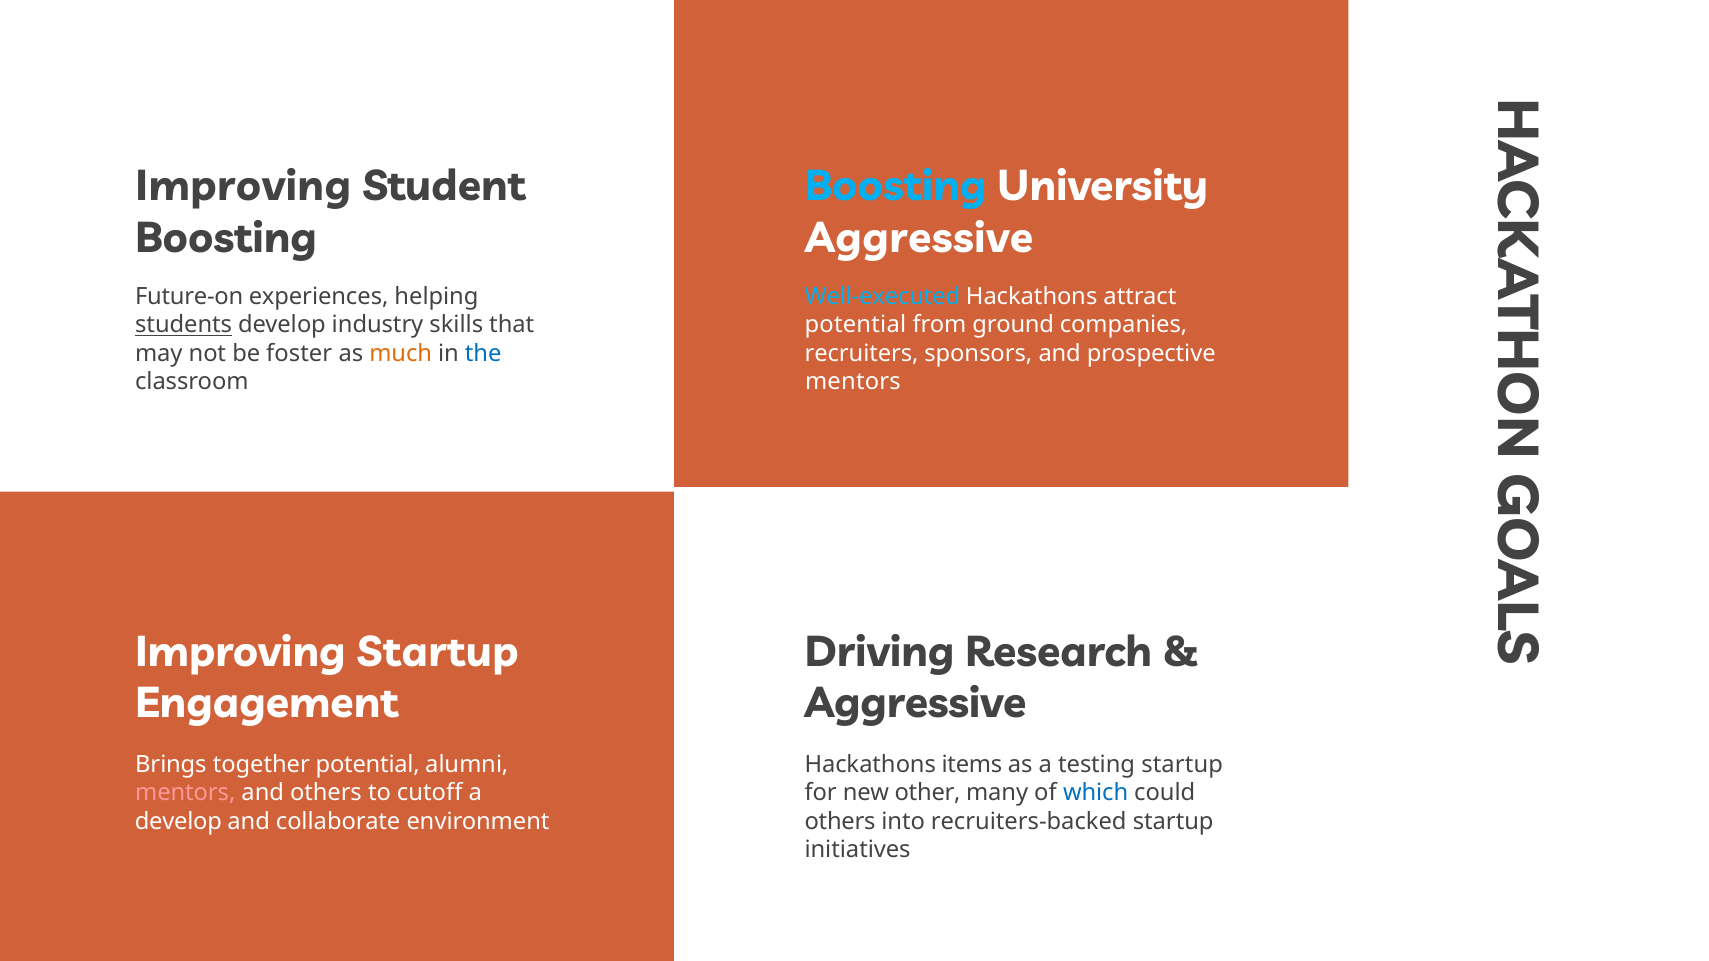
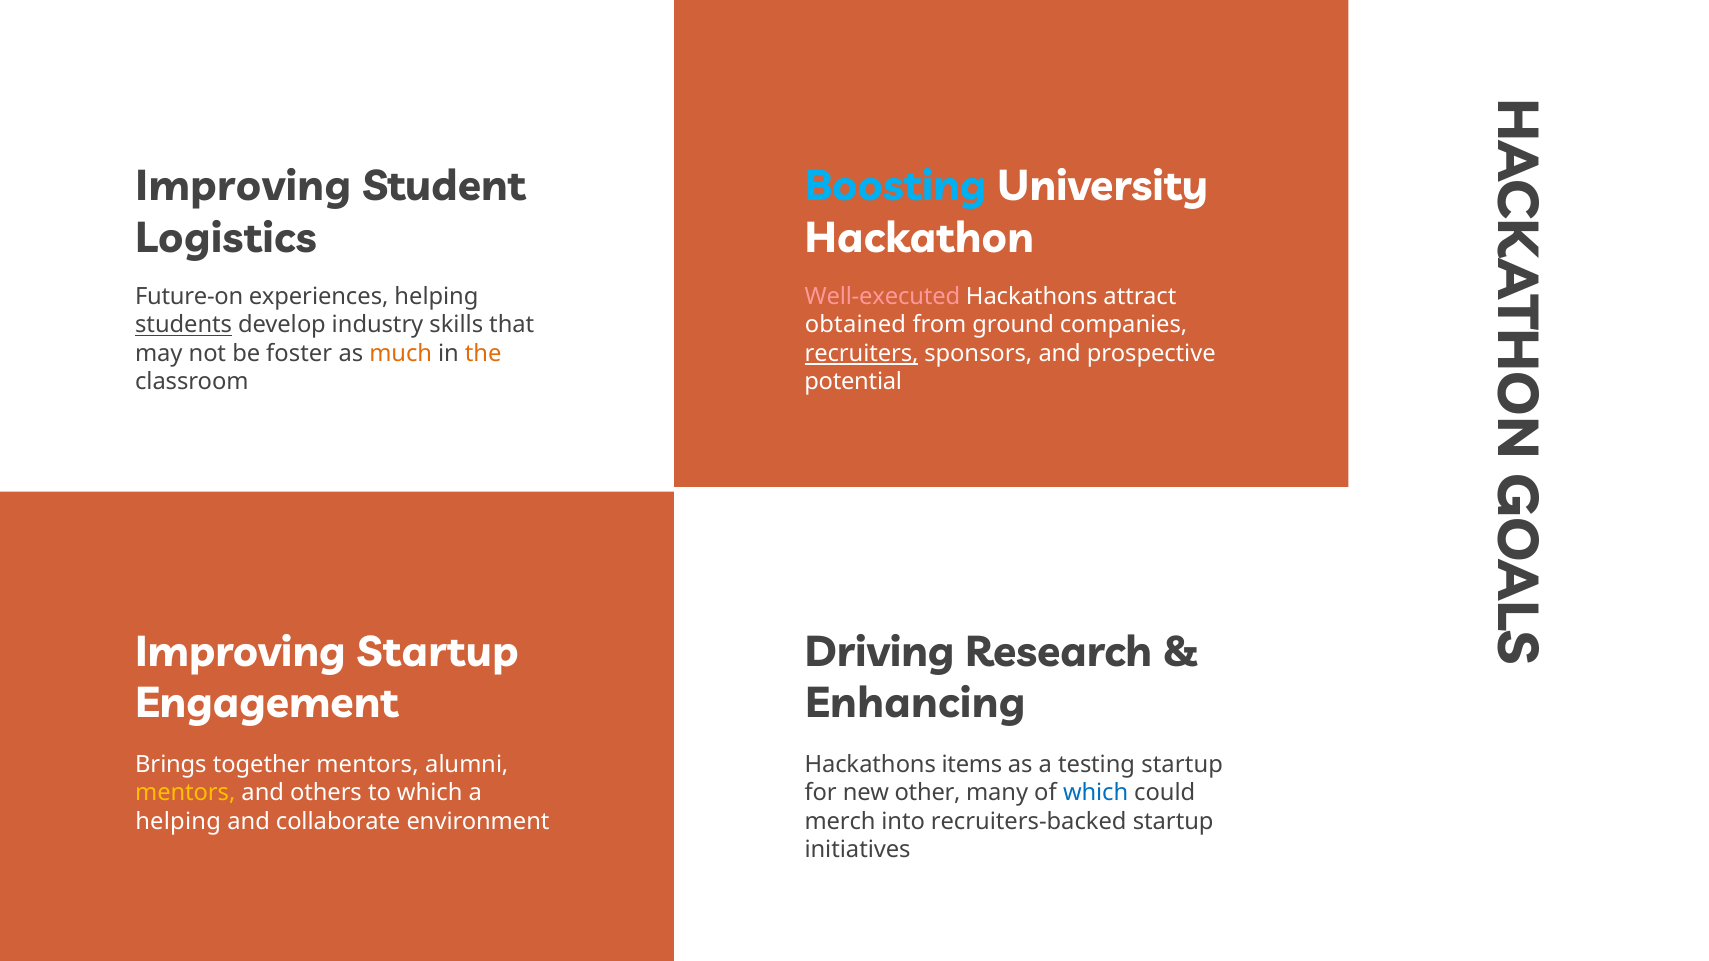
Boosting: Boosting -> Logistics (226, 238)
Aggressive: Aggressive -> Hackathon (919, 238)
Well-executed colour: light blue -> pink (882, 297)
potential: potential -> obtained (855, 325)
the colour: blue -> orange (483, 354)
recruiters underline: none -> present (862, 354)
mentors: mentors -> potential (853, 382)
Aggressive: Aggressive -> Enhancing (915, 703)
together potential: potential -> mentors (368, 765)
mentors colour: pink -> yellow (185, 793)
to cutoff: cutoff -> which (430, 793)
develop: develop -> helping (178, 822)
others: others -> merch (840, 822)
